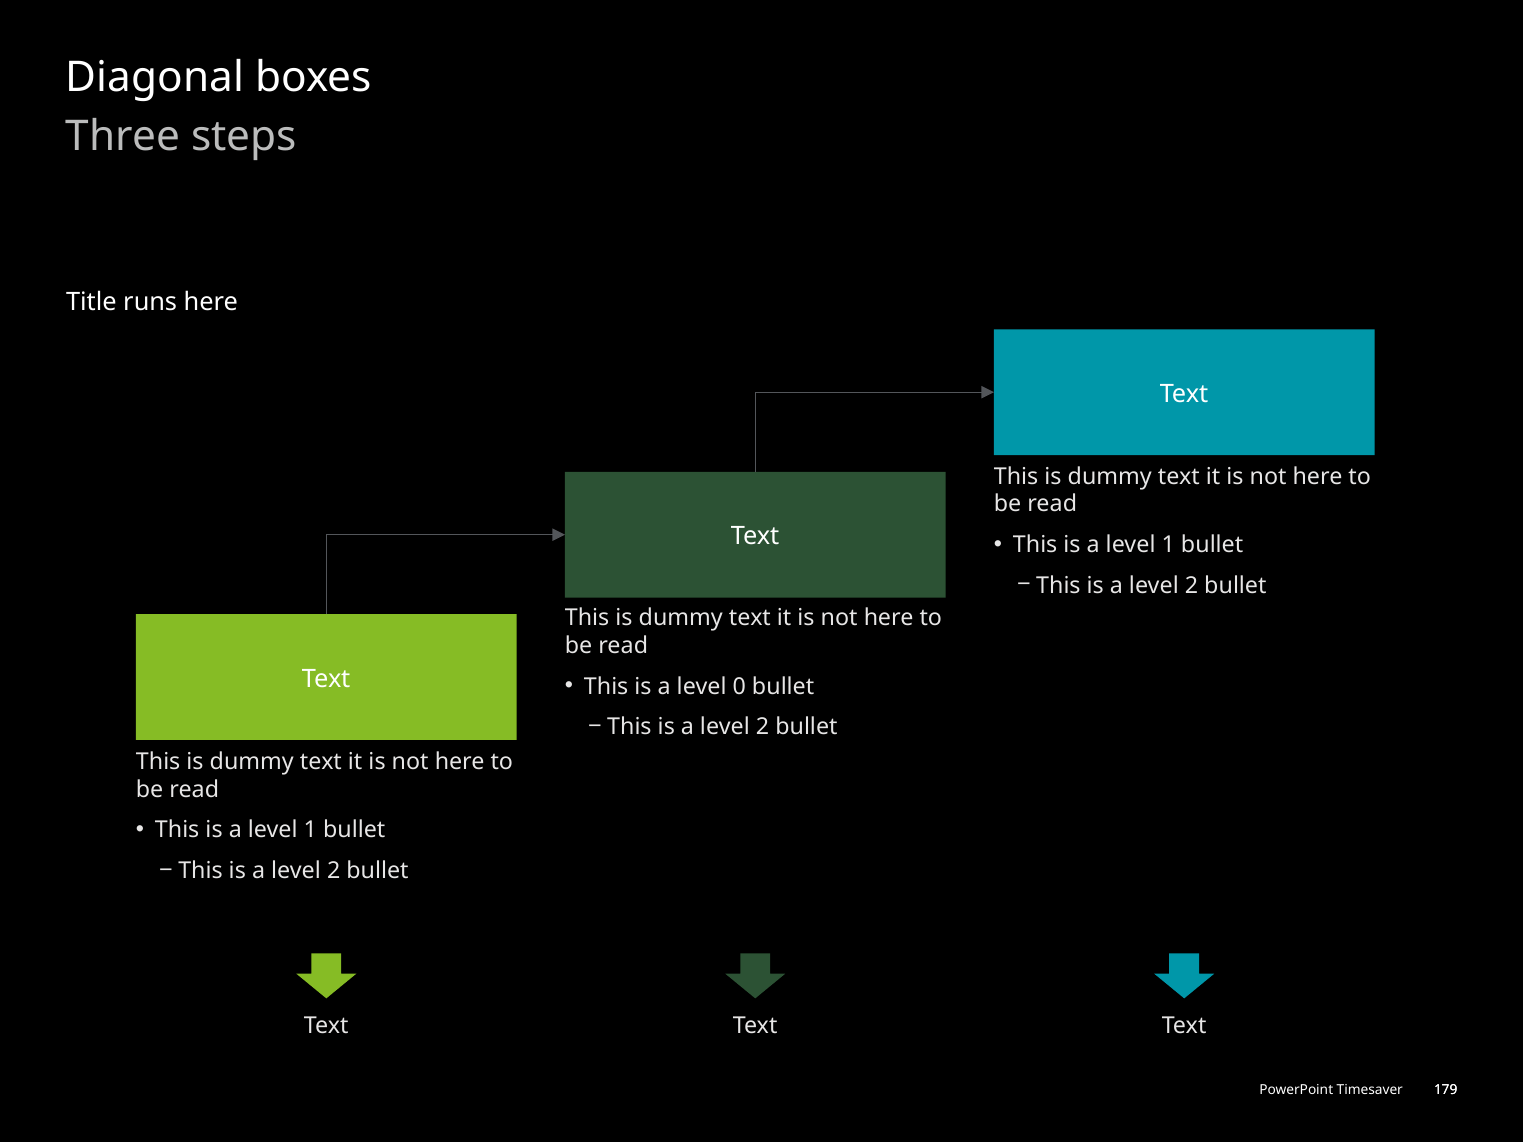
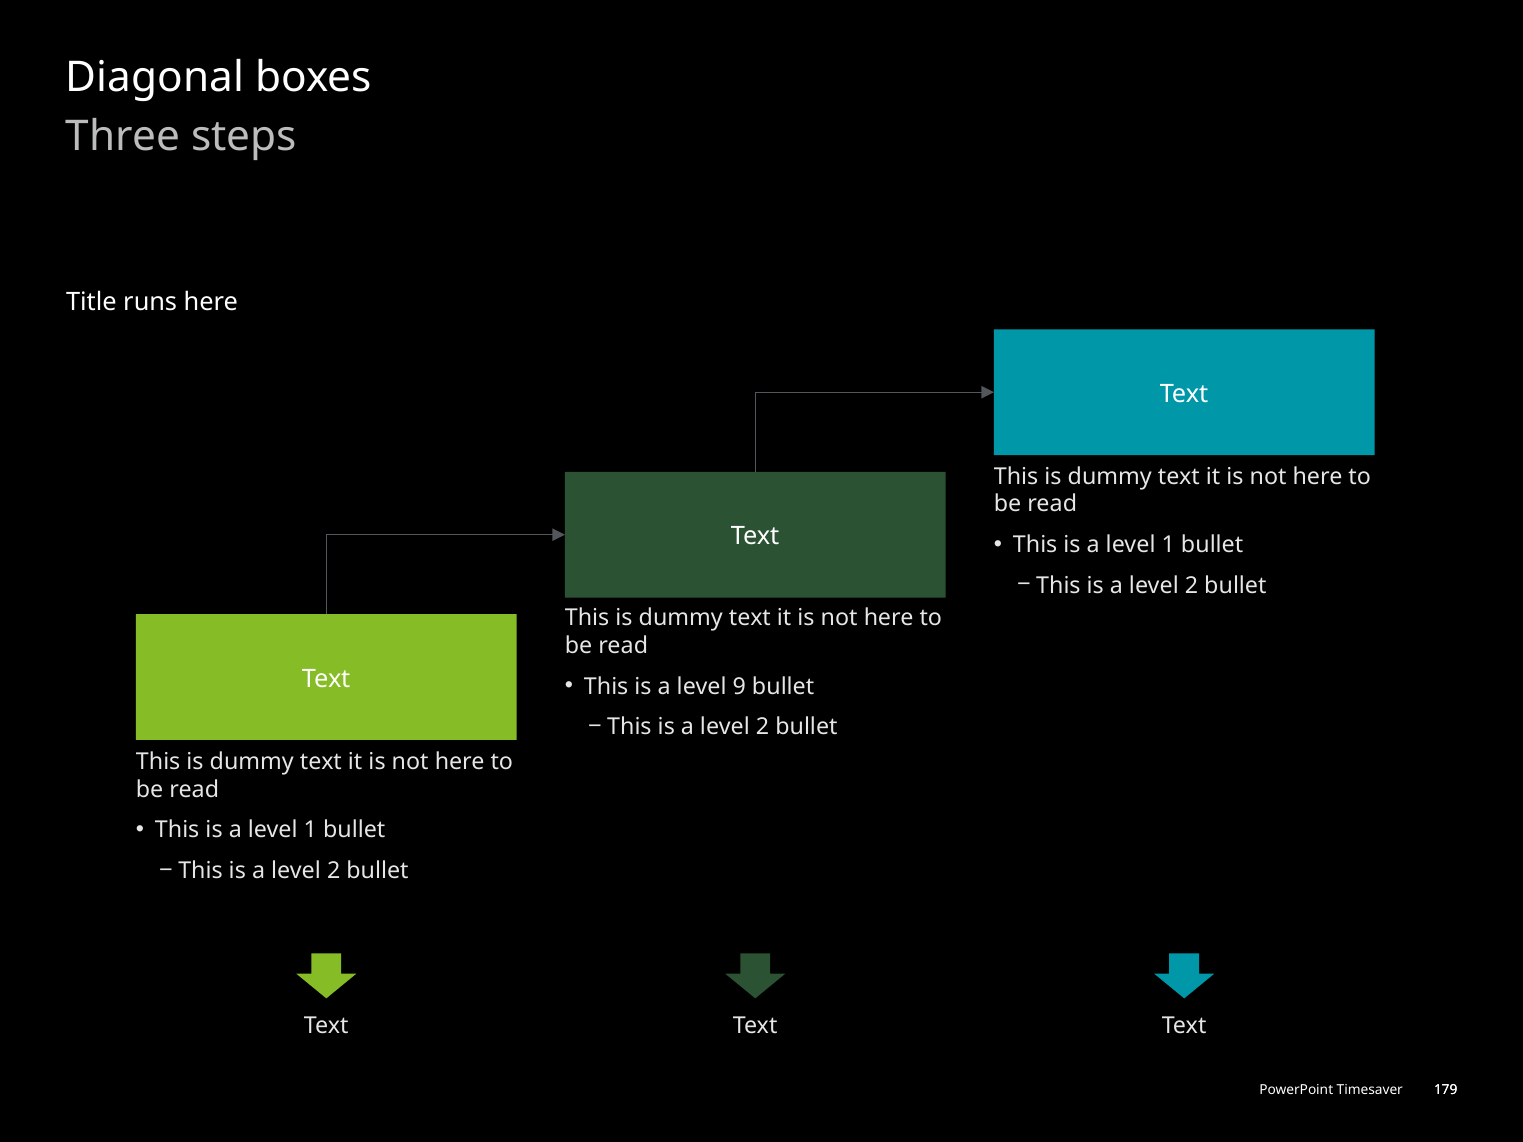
0: 0 -> 9 (739, 687)
